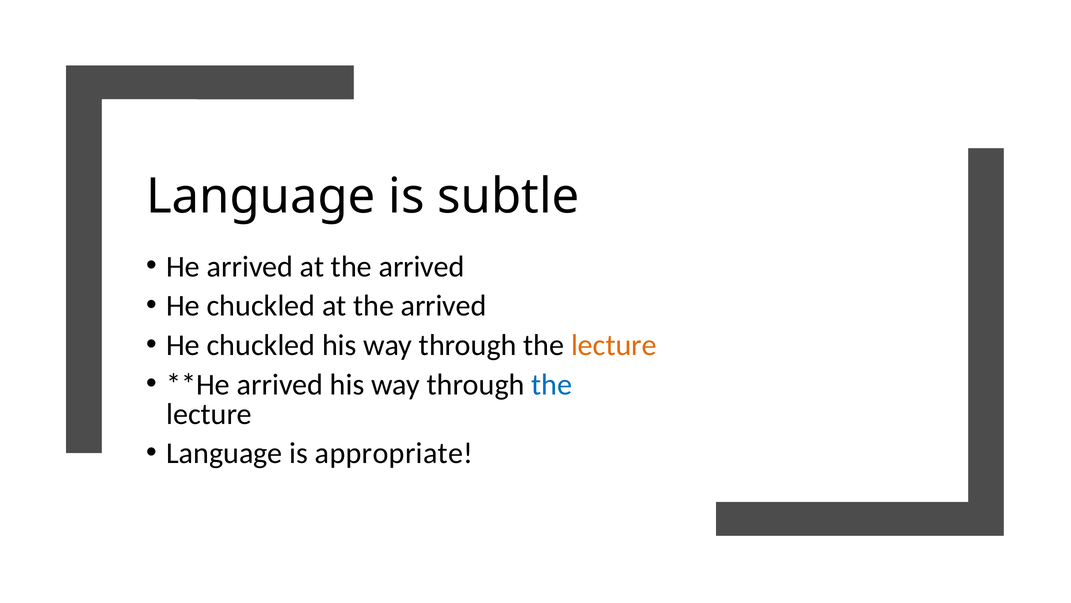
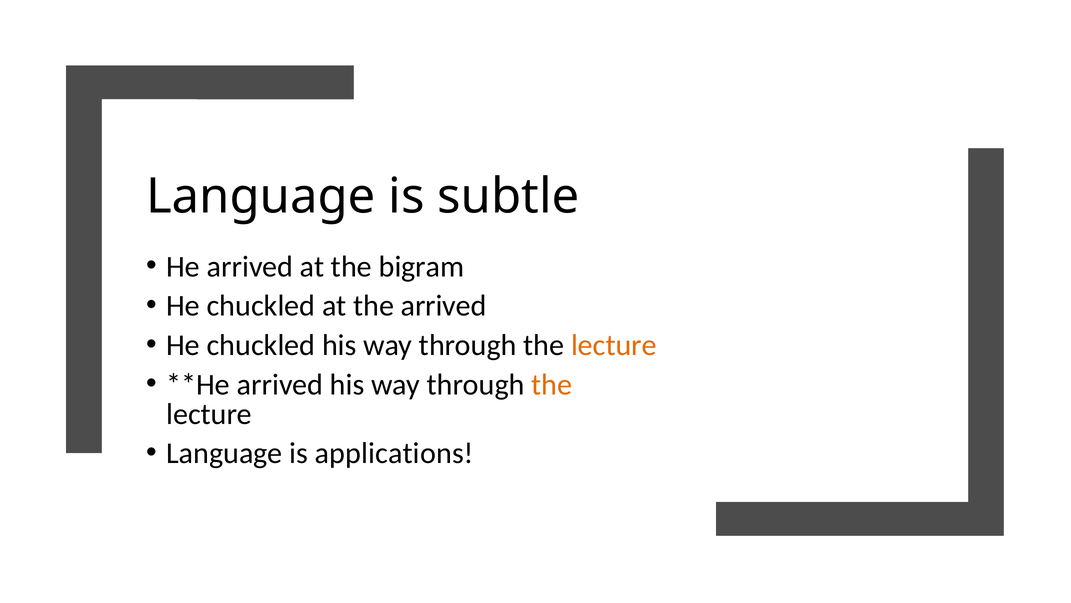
arrived: arrived -> bigram (422, 266)
the colour: blue -> orange (552, 384)
appropriate: appropriate -> applications (394, 453)
